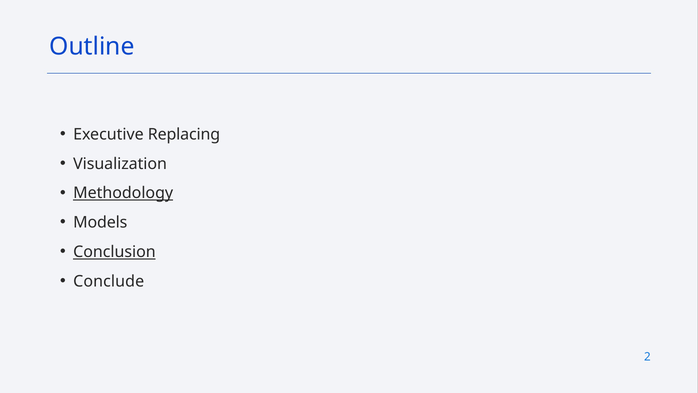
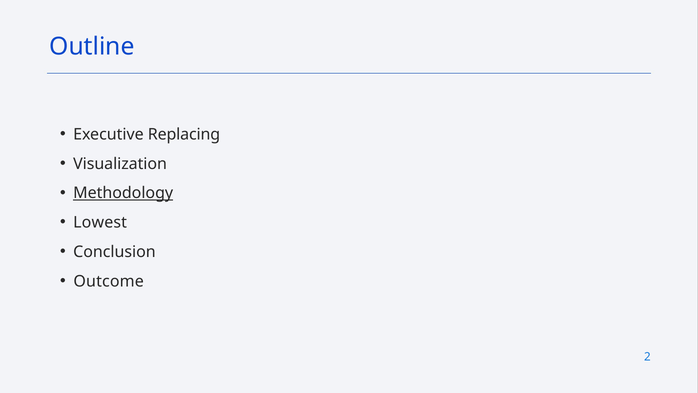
Models: Models -> Lowest (100, 222)
Conclusion underline: present -> none (114, 252)
Conclude: Conclude -> Outcome (109, 281)
